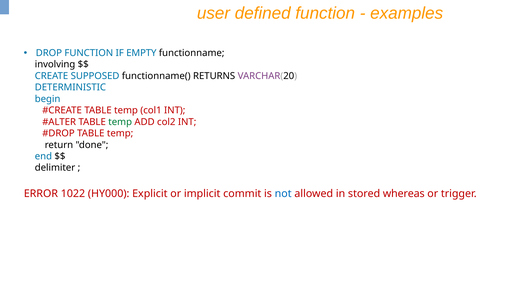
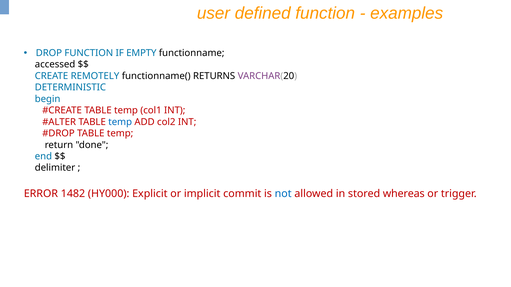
involving: involving -> accessed (55, 65)
SUPPOSED: SUPPOSED -> REMOTELY (95, 76)
temp colour: green -> blue (120, 122)
1022: 1022 -> 1482 (73, 194)
